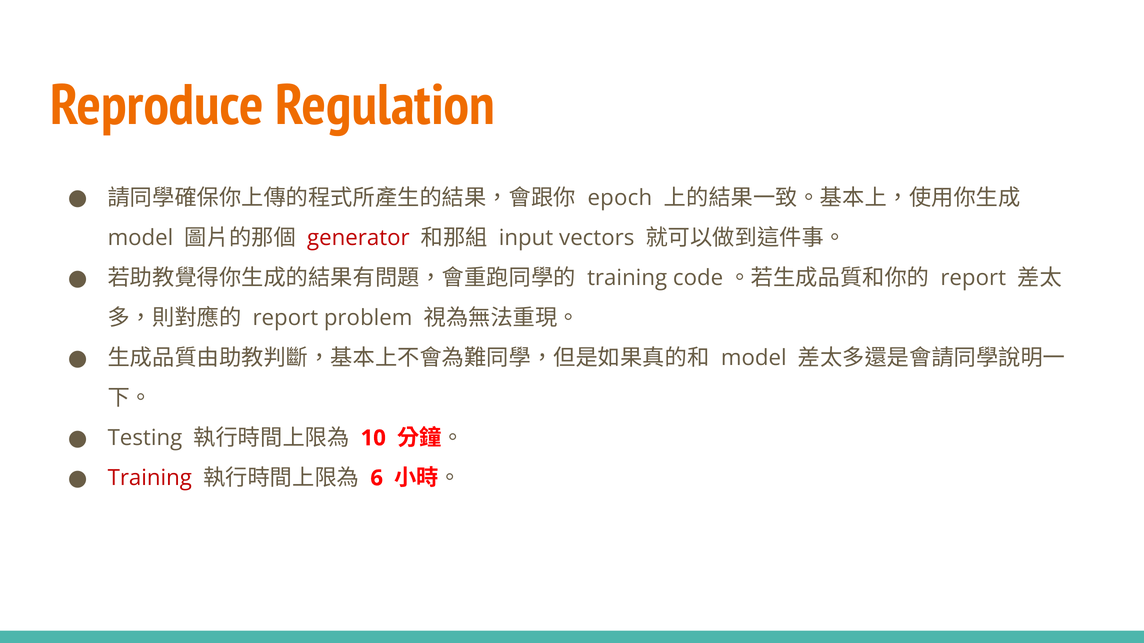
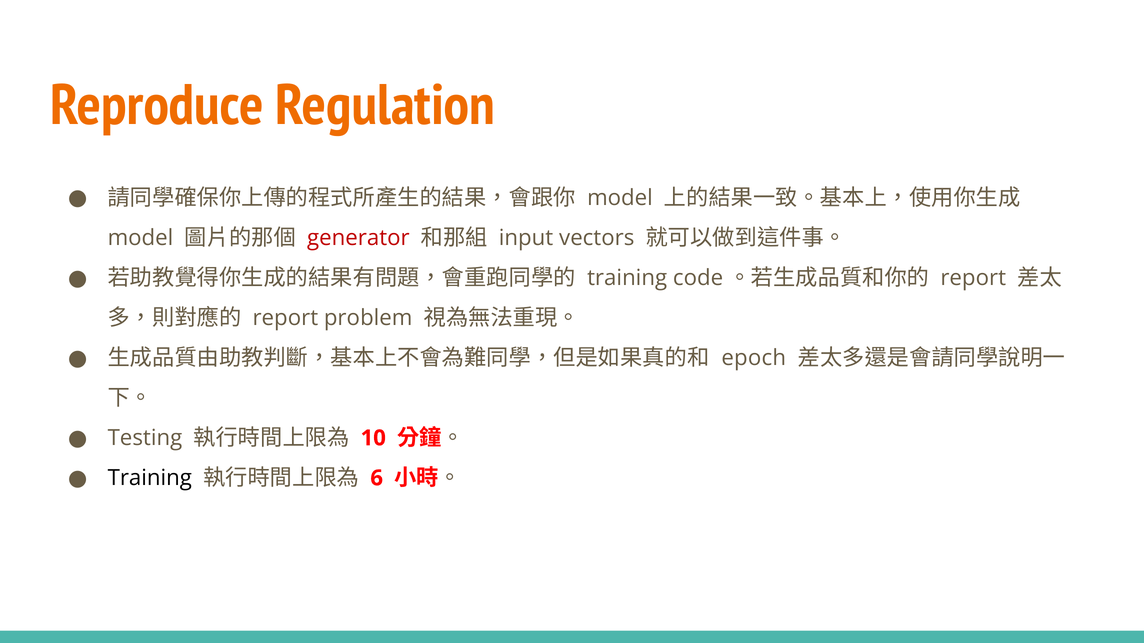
epoch: epoch -> model (620, 198)
model: model -> epoch (754, 358)
Training colour: red -> black (150, 478)
